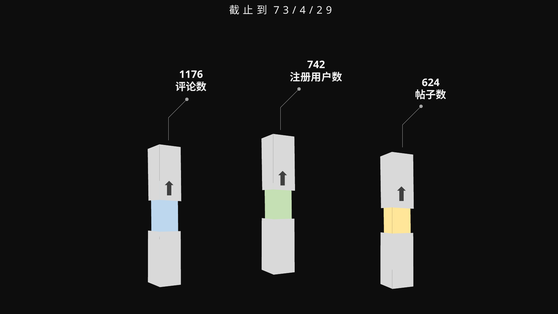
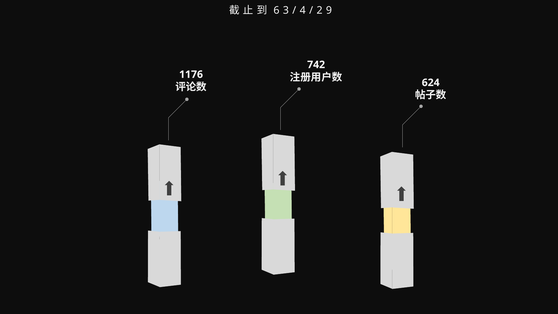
7: 7 -> 6 (276, 10)
